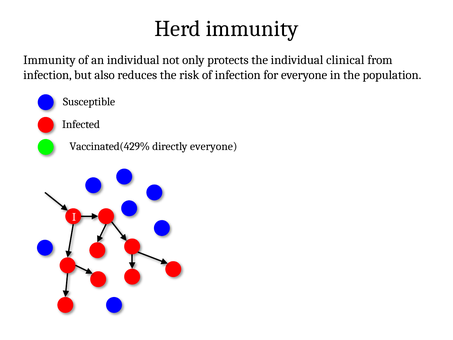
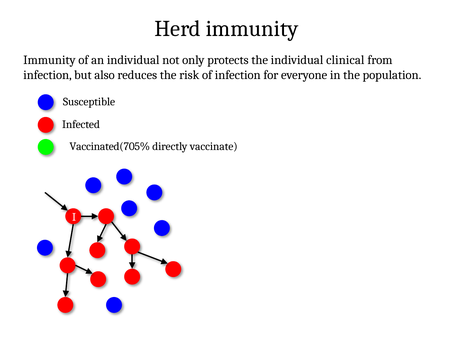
Vaccinated(429%: Vaccinated(429% -> Vaccinated(705% (110, 146)
directly everyone: everyone -> vaccinate (214, 146)
